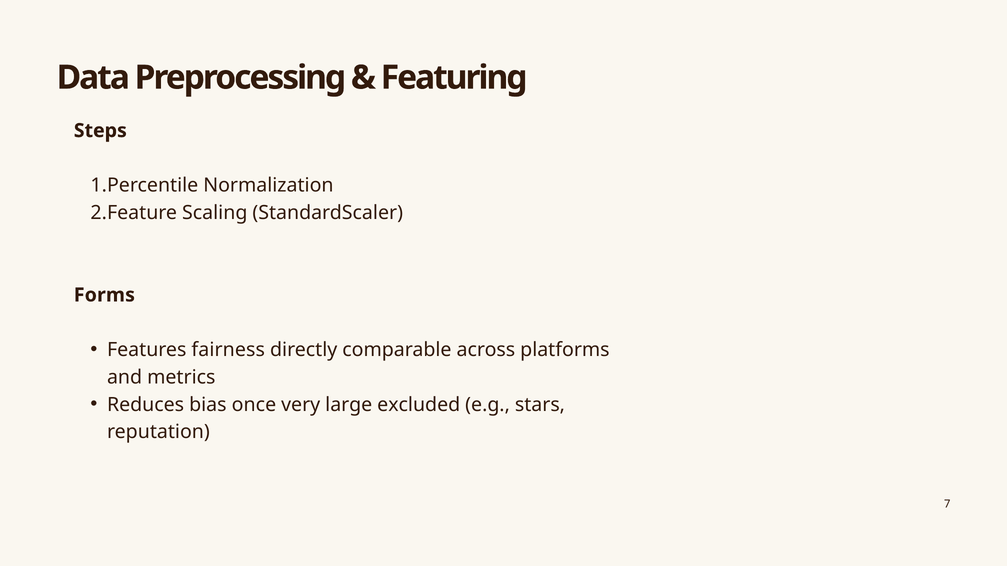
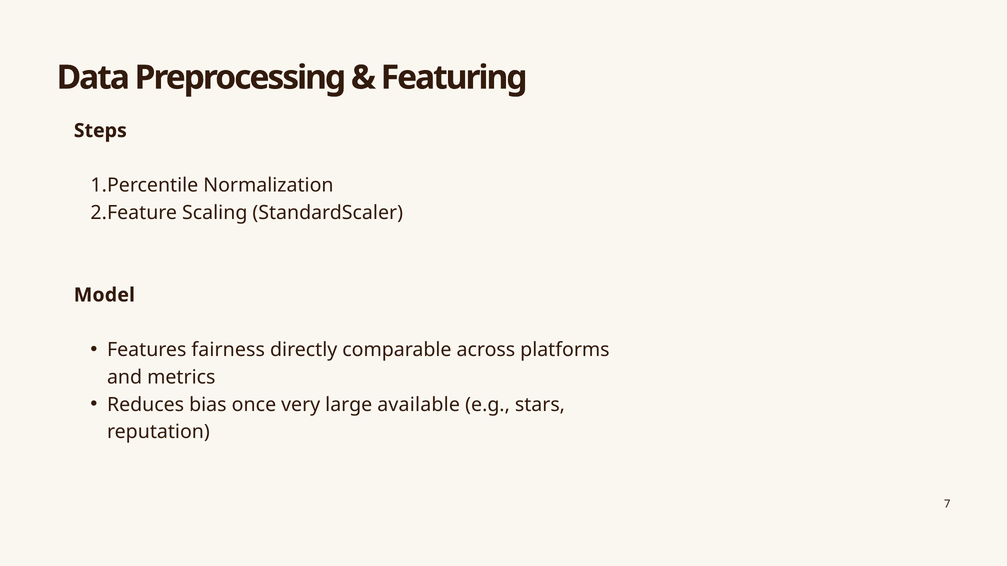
Forms: Forms -> Model (104, 295)
excluded: excluded -> available (419, 405)
